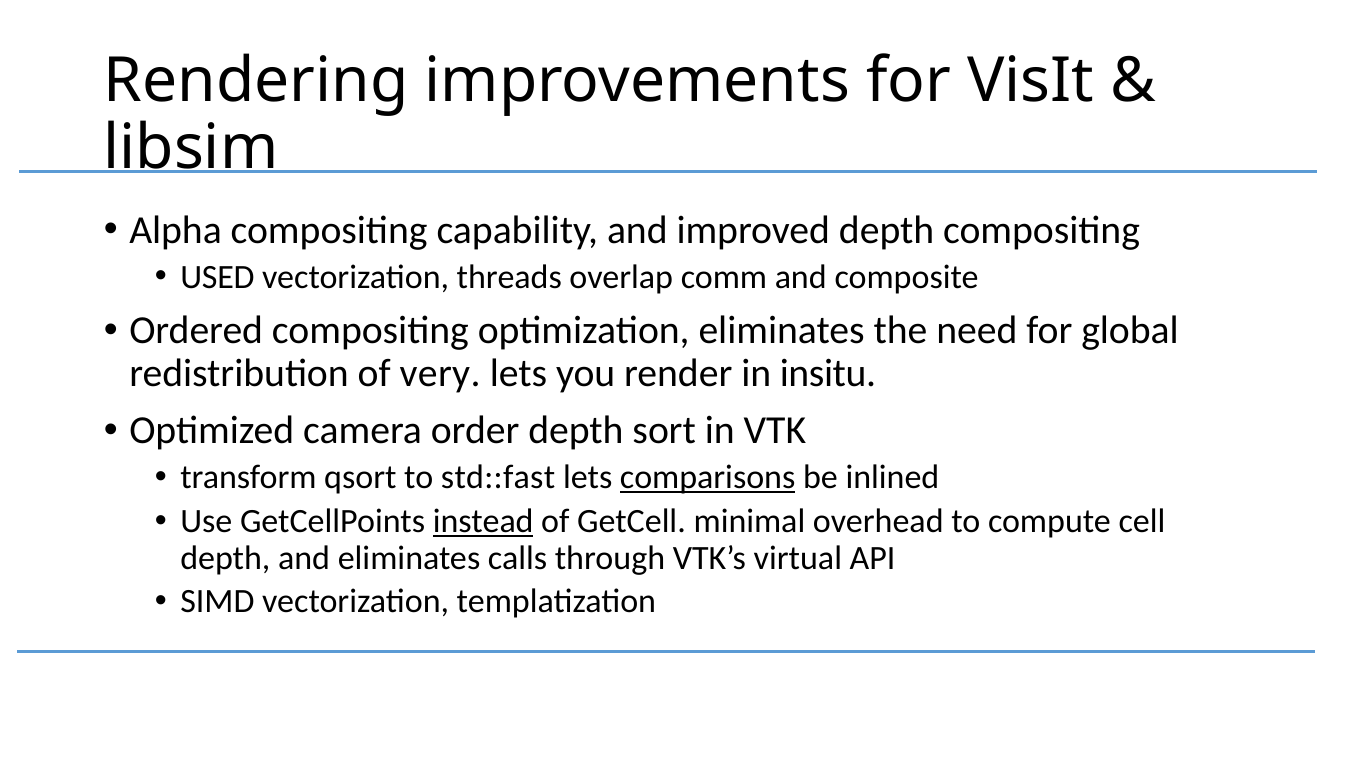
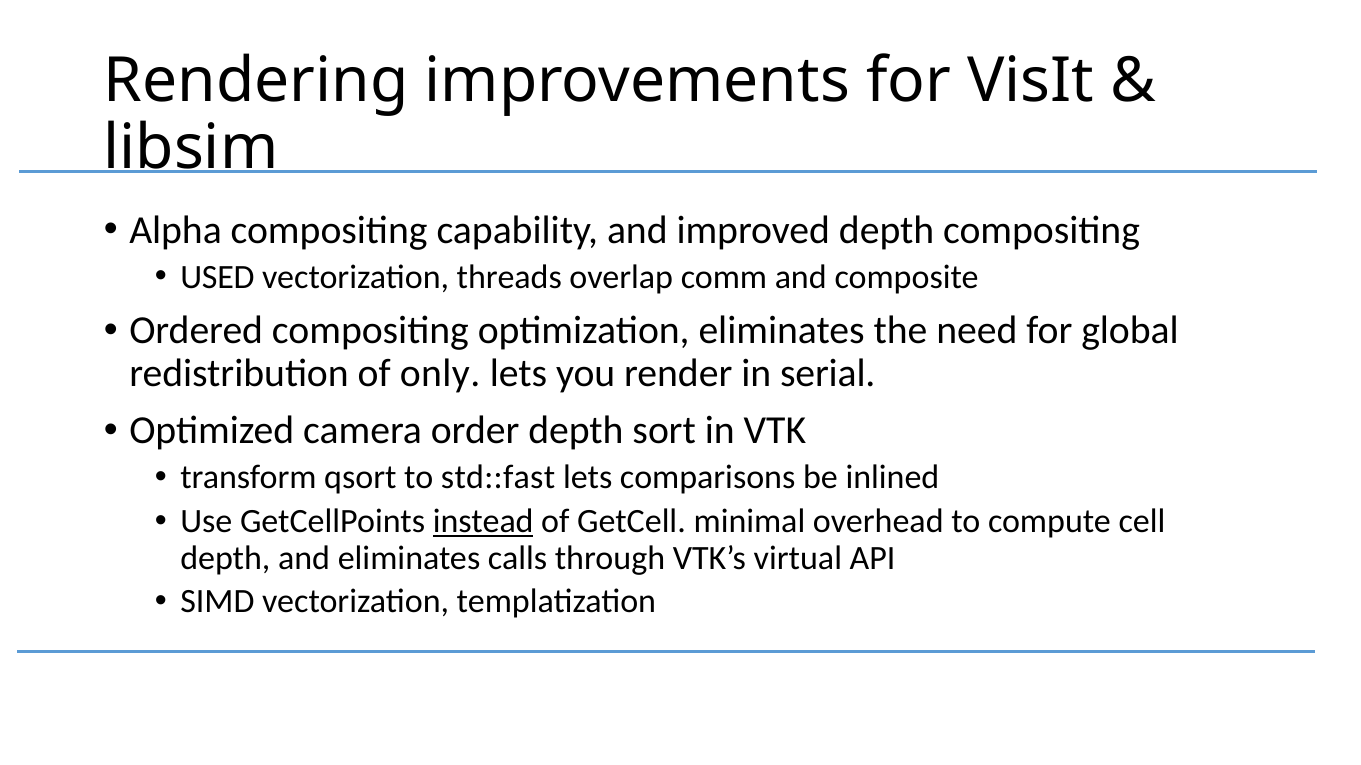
very: very -> only (440, 374)
insitu: insitu -> serial (828, 374)
comparisons underline: present -> none (708, 478)
